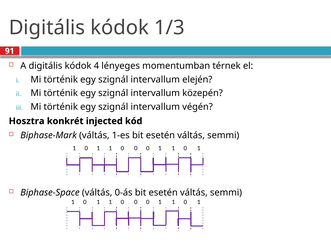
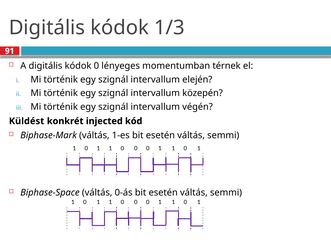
kódok 4: 4 -> 0 (96, 66)
Hosztra: Hosztra -> Küldést (27, 121)
